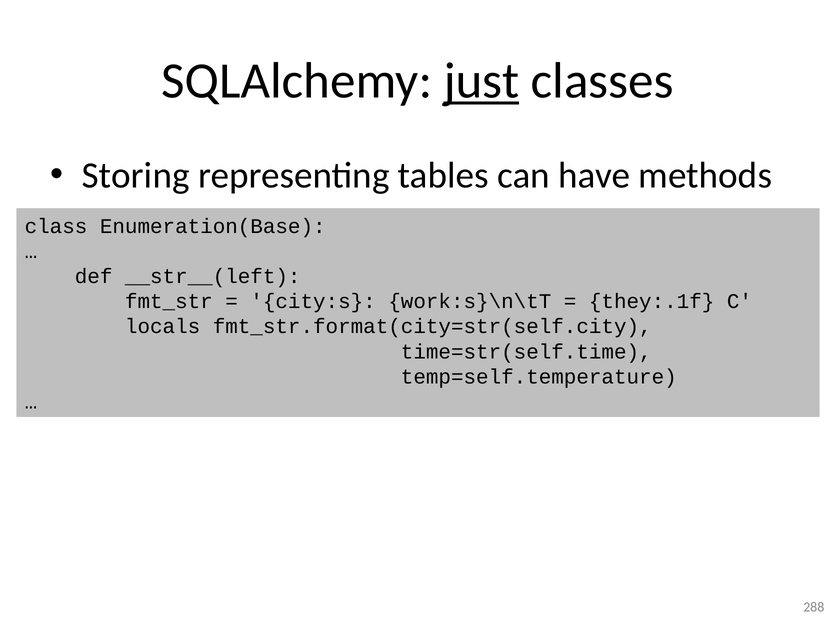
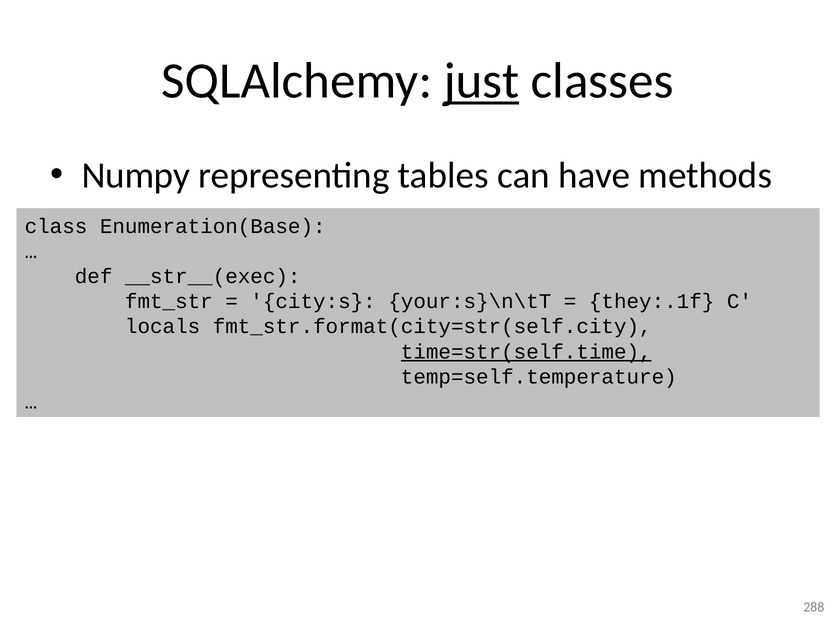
Storing: Storing -> Numpy (136, 175)
__str__(left: __str__(left -> __str__(exec (213, 276)
work:s}\n\tT: work:s}\n\tT -> your:s}\n\tT (470, 302)
time=str(self.time underline: none -> present (526, 352)
